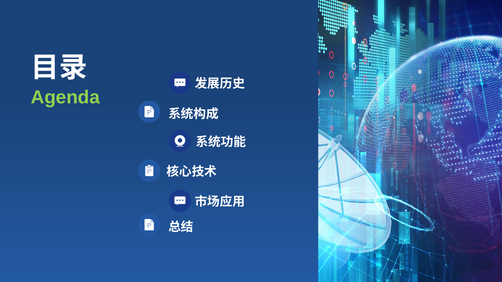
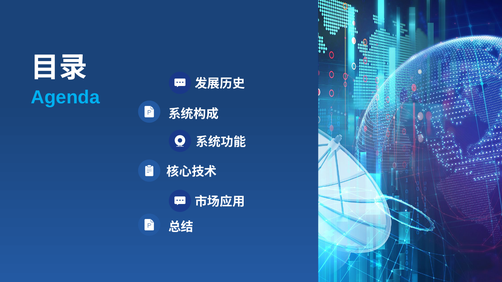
Agenda colour: light green -> light blue (65, 97)
